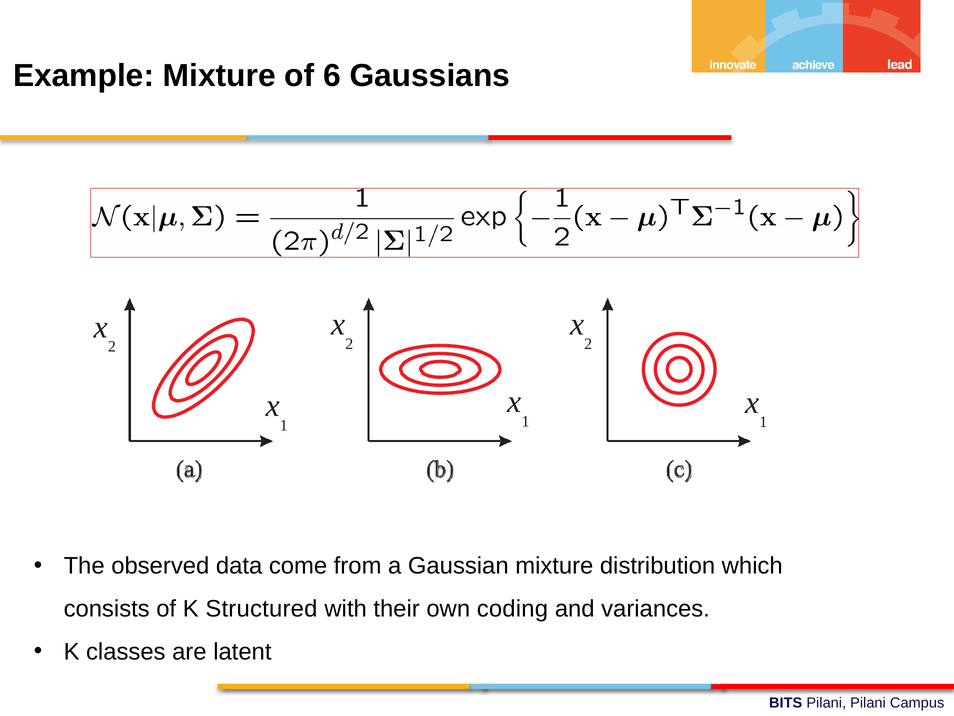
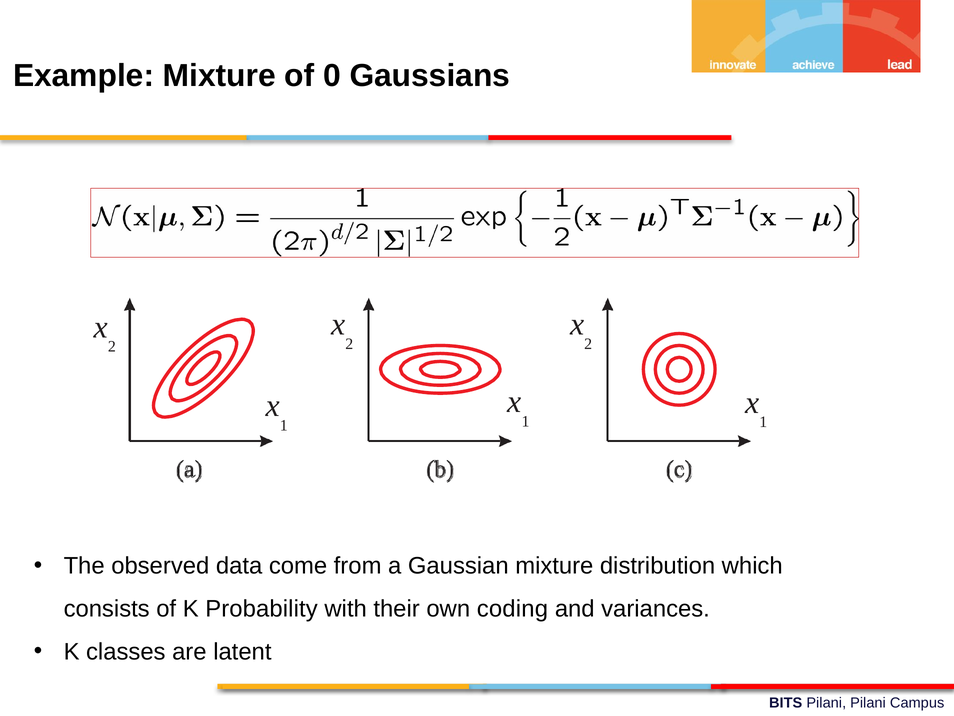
6: 6 -> 0 (332, 76)
Structured: Structured -> Probability (262, 608)
